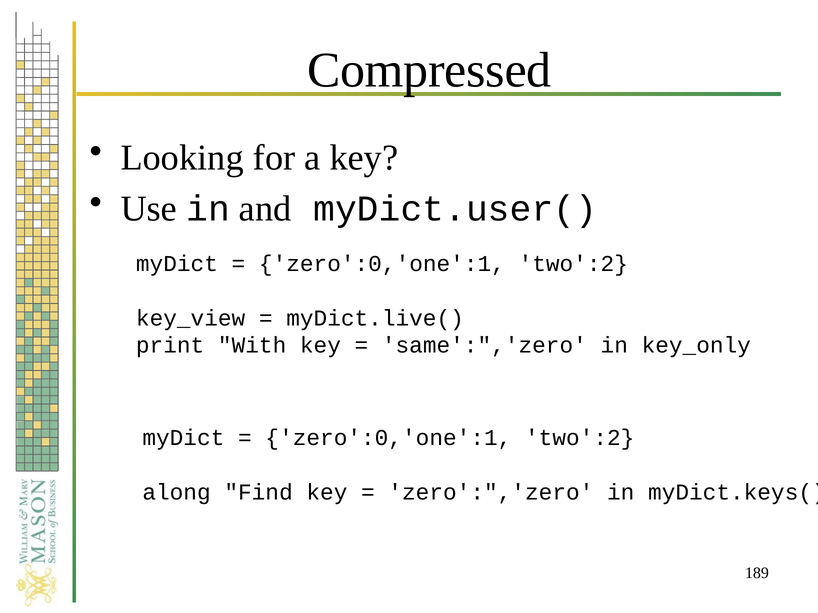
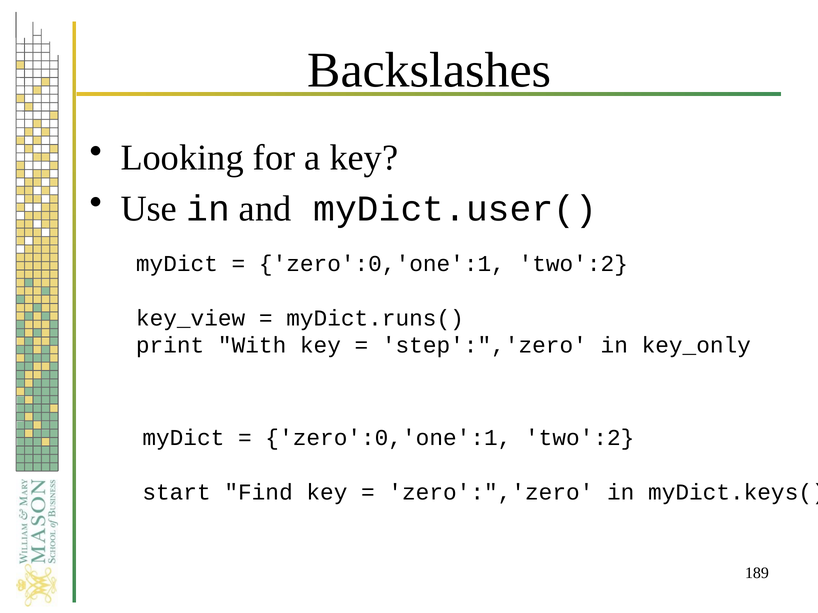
Compressed: Compressed -> Backslashes (429, 70)
myDict.live(: myDict.live( -> myDict.runs( (375, 318)
same':",'zero: same':",'zero -> step':",'zero (484, 346)
along: along -> start (177, 493)
